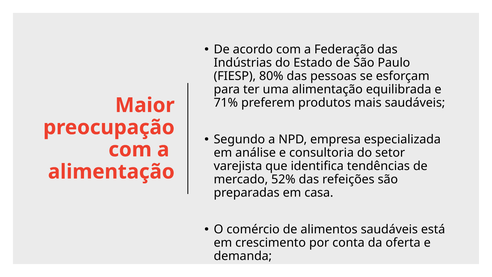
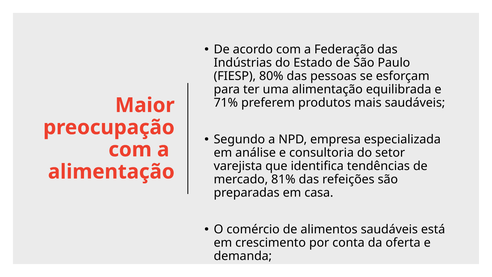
52%: 52% -> 81% (283, 179)
